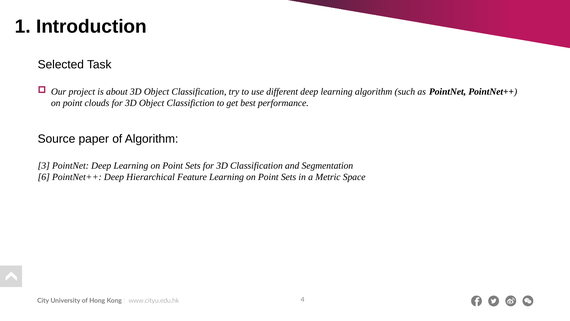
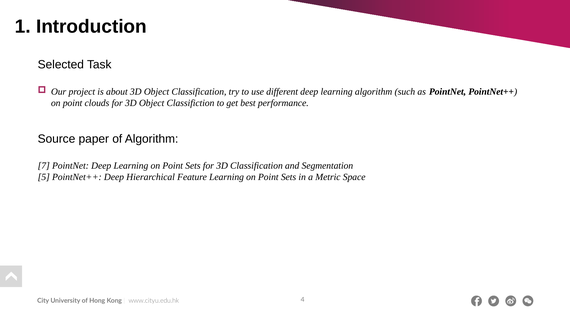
3: 3 -> 7 (44, 166)
6: 6 -> 5 (44, 177)
